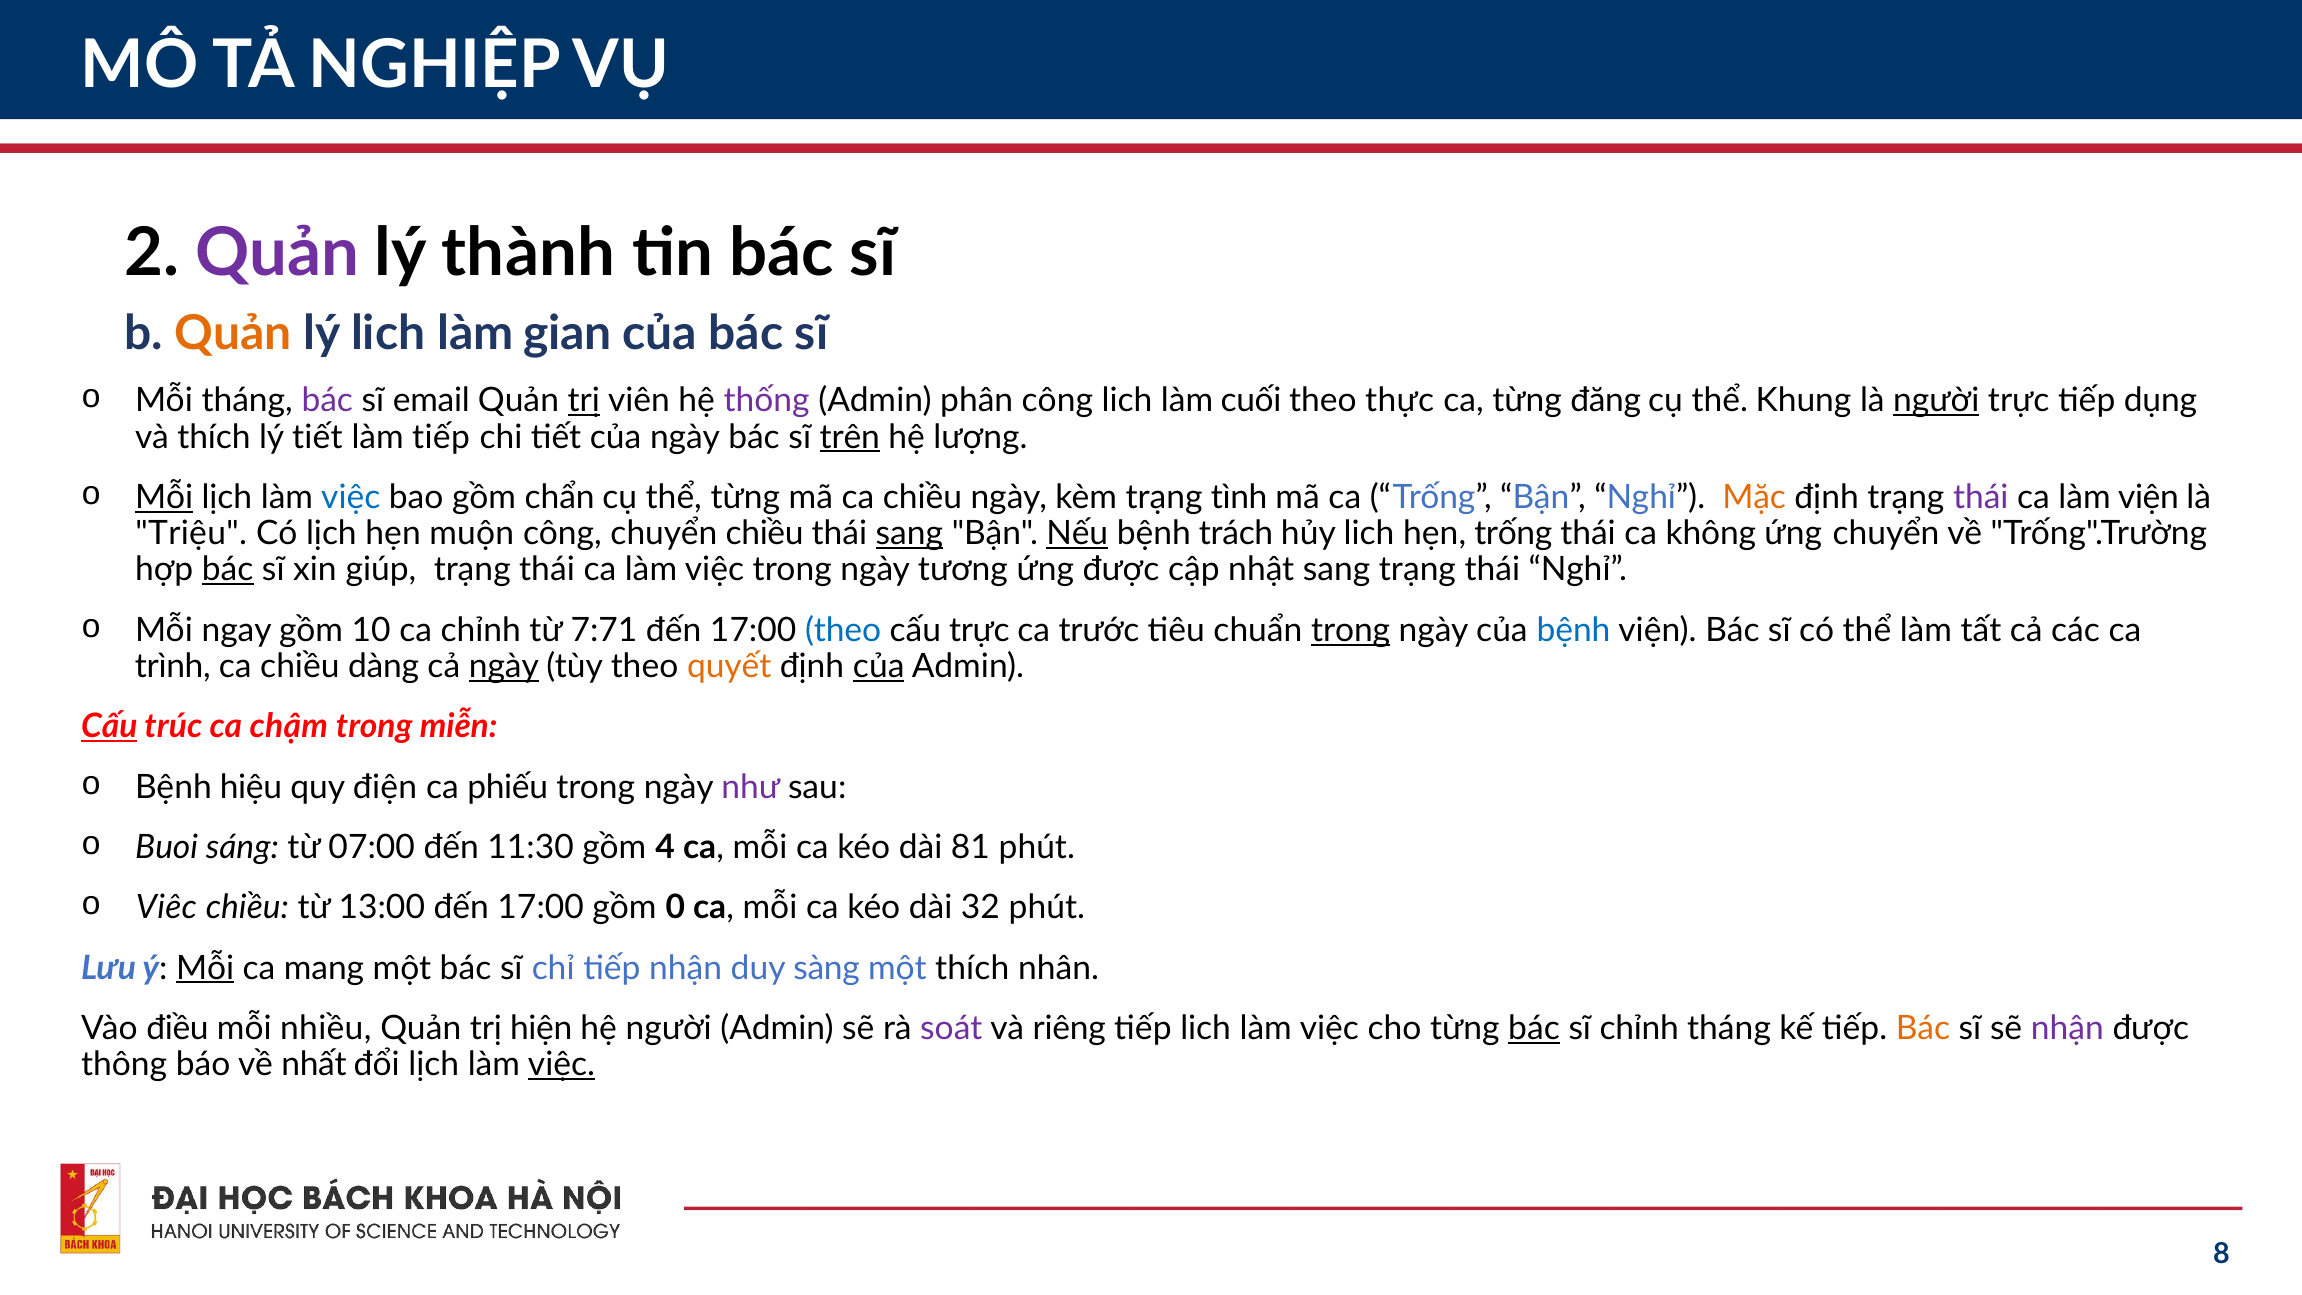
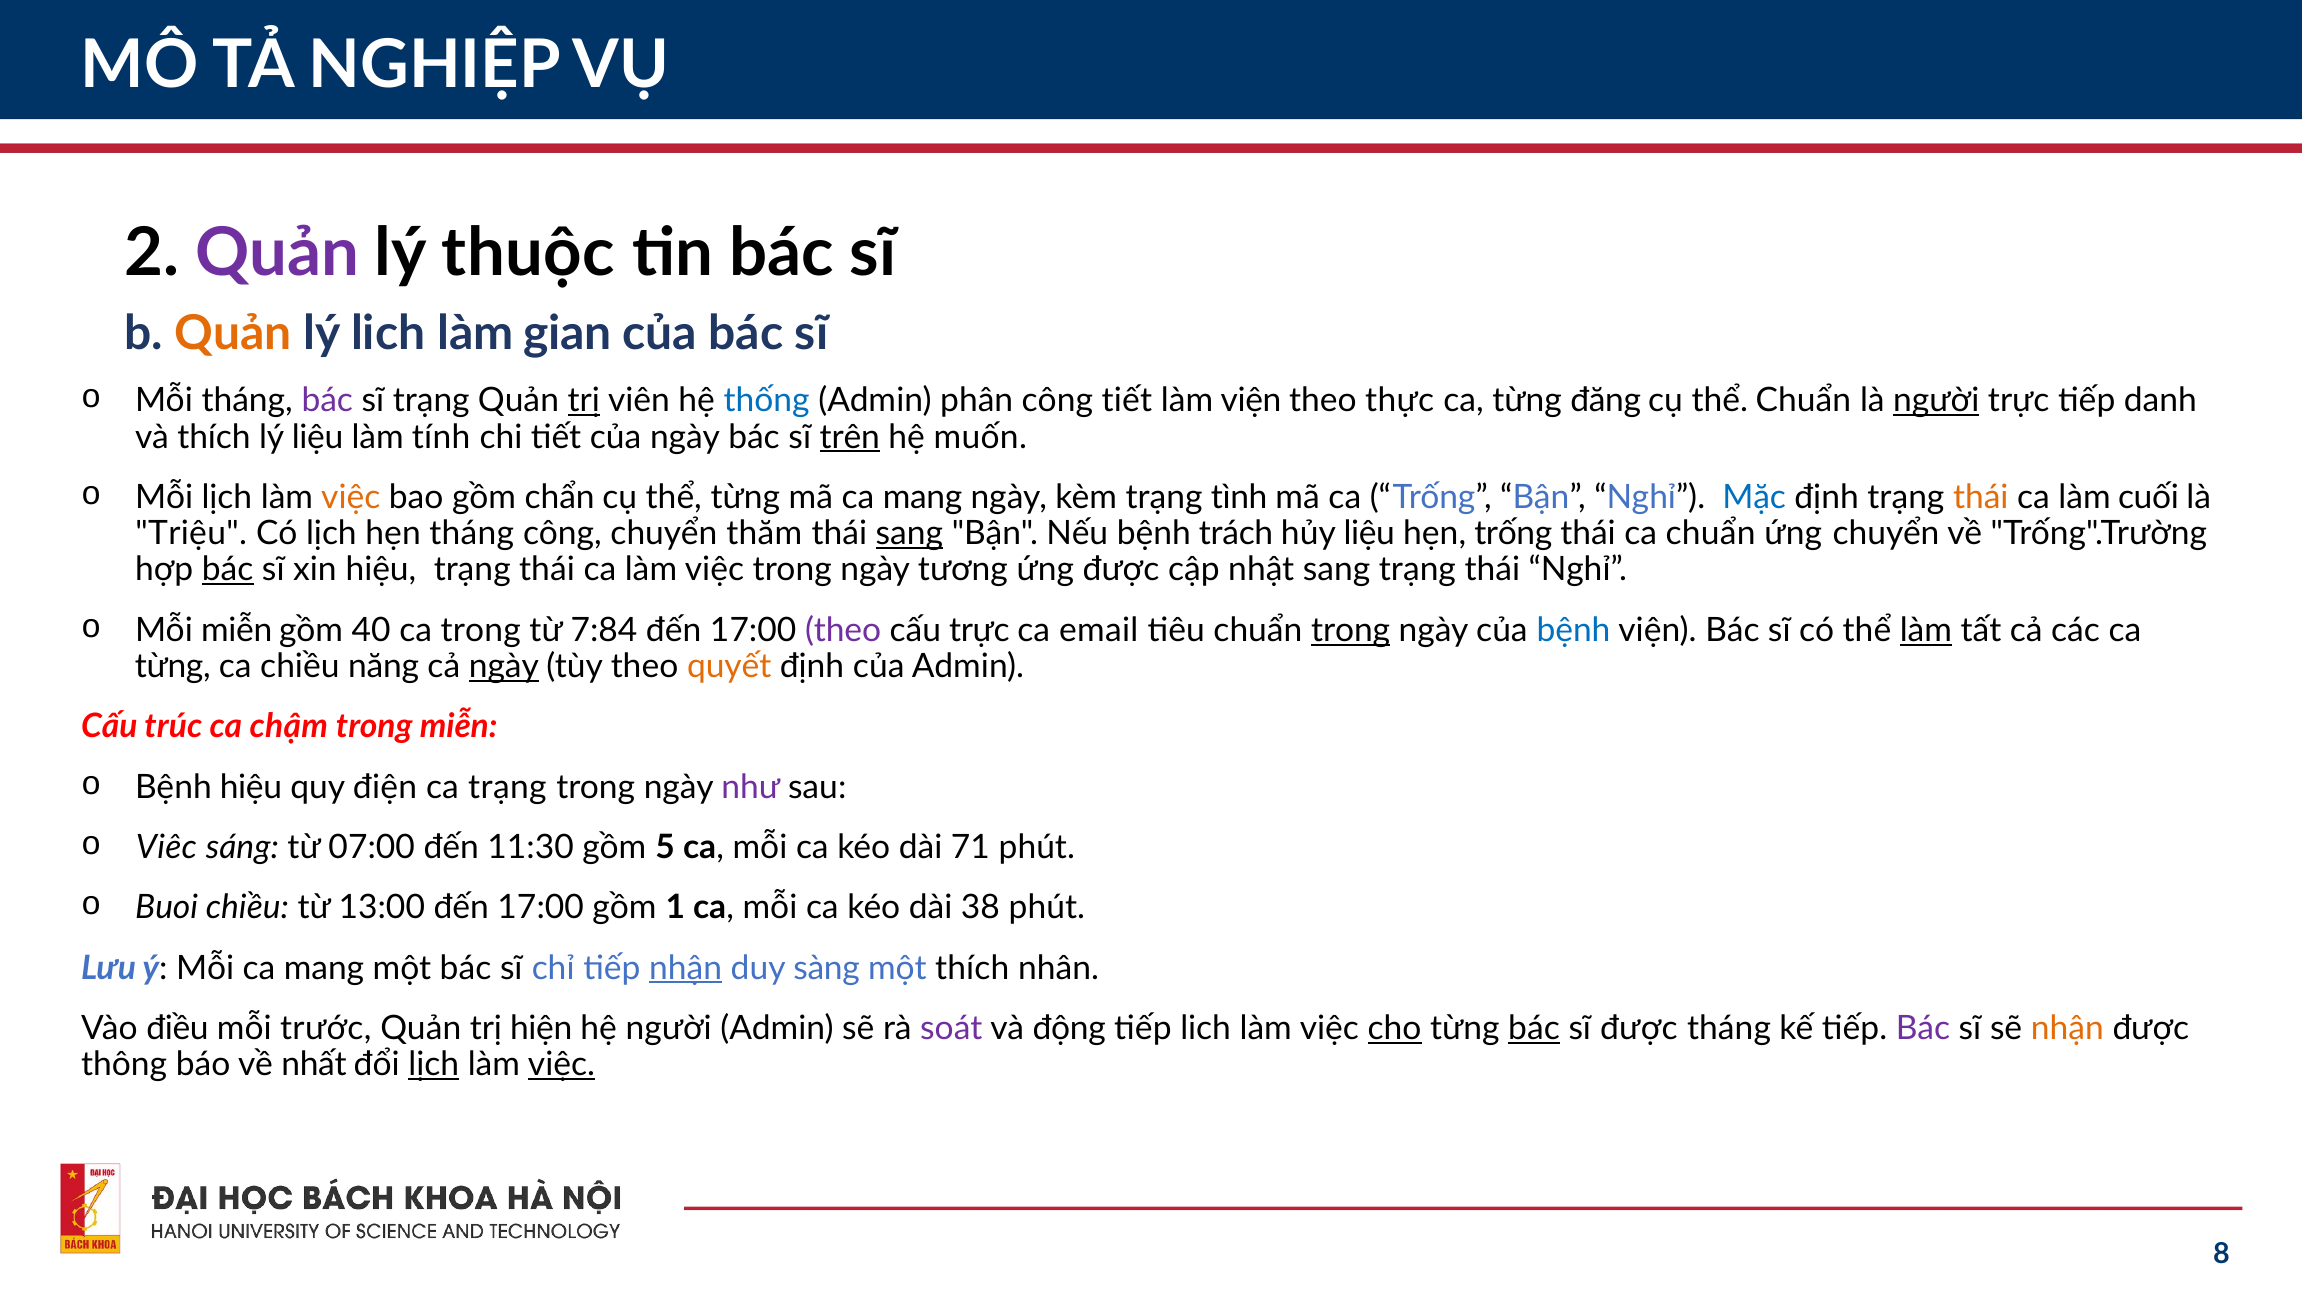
thành: thành -> thuộc (528, 254)
sĩ email: email -> trạng (431, 401)
thống colour: purple -> blue (767, 401)
công lich: lich -> tiết (1127, 401)
làm cuối: cuối -> viện (1251, 401)
thể Khung: Khung -> Chuẩn (1803, 401)
dụng: dụng -> danh (2160, 401)
lý tiết: tiết -> liệu (318, 437)
làm tiếp: tiếp -> tính (441, 437)
lượng: lượng -> muốn (980, 437)
Mỗi underline: present -> none (164, 497)
việc colour: blue -> orange (351, 497)
mã ca chiều: chiều -> mang (923, 497)
Mặc colour: orange -> blue (1754, 497)
thái colour: purple -> orange (1981, 497)
làm viện: viện -> cuối (2148, 497)
hẹn muộn: muộn -> tháng (472, 534)
chuyển chiều: chiều -> thăm (764, 534)
Nếu underline: present -> none (1077, 534)
hủy lich: lich -> liệu (1369, 534)
ca không: không -> chuẩn (1711, 534)
xin giúp: giúp -> hiệu (381, 570)
Mỗi ngay: ngay -> miễn (237, 630)
10: 10 -> 40 (371, 630)
ca chỉnh: chỉnh -> trong (481, 630)
7:71: 7:71 -> 7:84 (604, 630)
theo colour: blue -> purple (843, 630)
trước: trước -> email (1099, 630)
làm underline: none -> present (1926, 630)
trình: trình -> từng (173, 666)
dàng: dàng -> năng (384, 666)
của underline: present -> none (879, 666)
Cấu underline: present -> none (109, 727)
ca phiếu: phiếu -> trạng (507, 787)
Buoi: Buoi -> Viêc (166, 847)
4: 4 -> 5 (665, 847)
81: 81 -> 71 (970, 847)
Viêc: Viêc -> Buoi (167, 908)
0: 0 -> 1 (675, 908)
32: 32 -> 38 (980, 908)
Mỗi underline: present -> none (205, 968)
nhận underline: none -> present (686, 968)
nhiều: nhiều -> trước (326, 1028)
riêng: riêng -> động (1069, 1028)
cho underline: none -> present (1395, 1028)
sĩ chỉnh: chỉnh -> được (1639, 1028)
Bác colour: orange -> purple (1923, 1028)
nhận colour: purple -> orange (2067, 1028)
lịch underline: none -> present (434, 1064)
